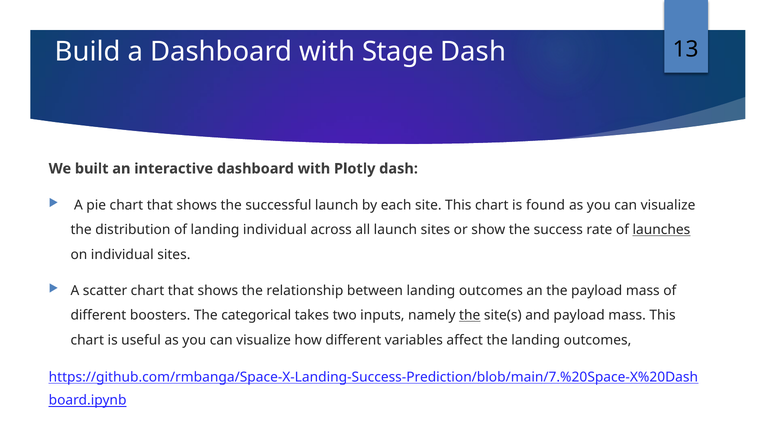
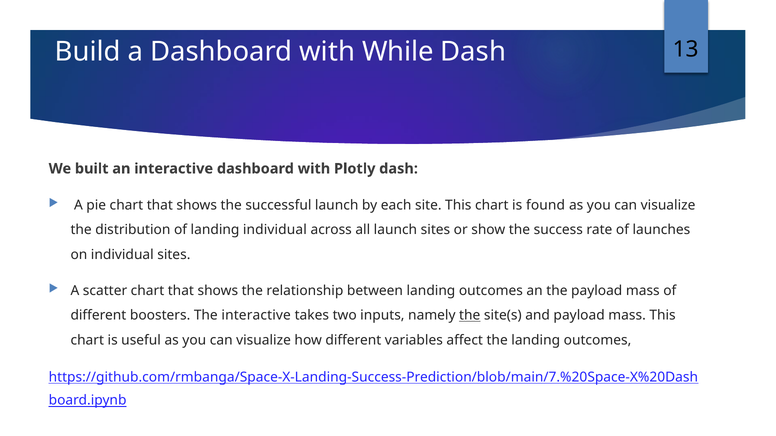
Stage: Stage -> While (398, 52)
launches underline: present -> none (661, 230)
The categorical: categorical -> interactive (256, 316)
